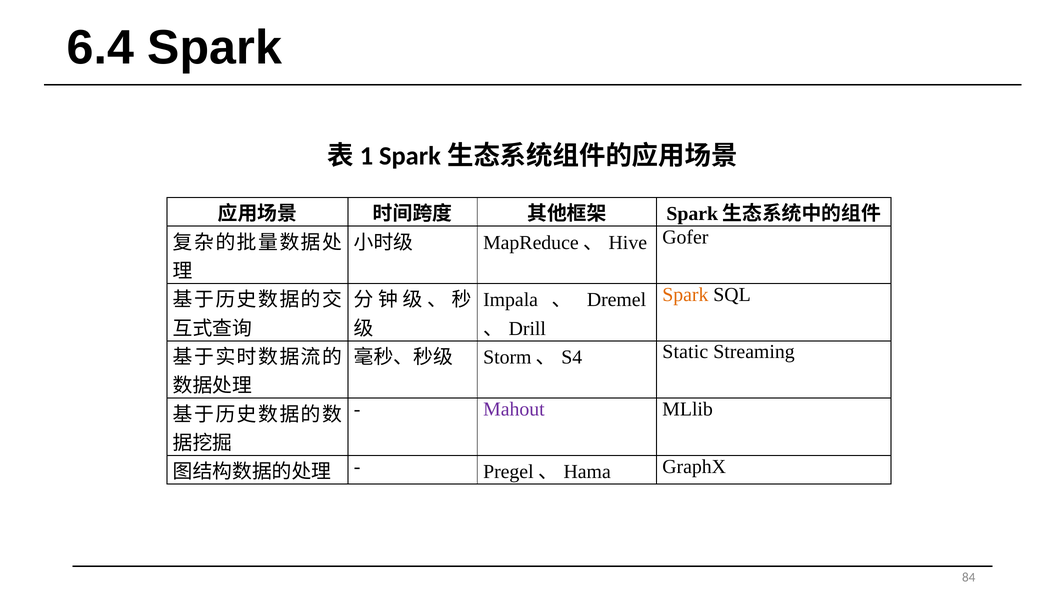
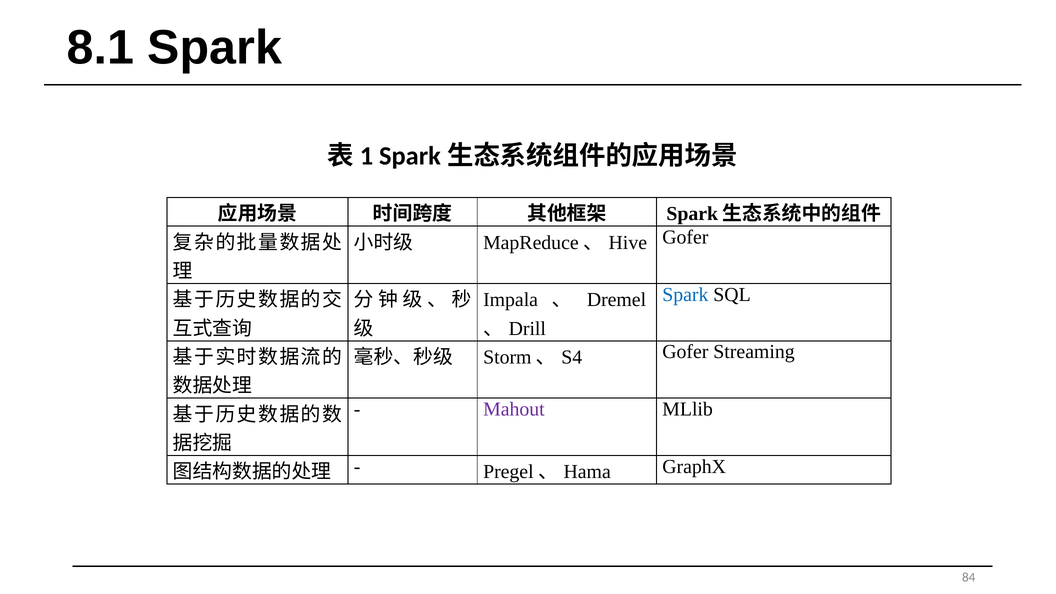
6.4: 6.4 -> 8.1 (100, 48)
Spark colour: orange -> blue (685, 295)
Static: Static -> Gofer (685, 352)
